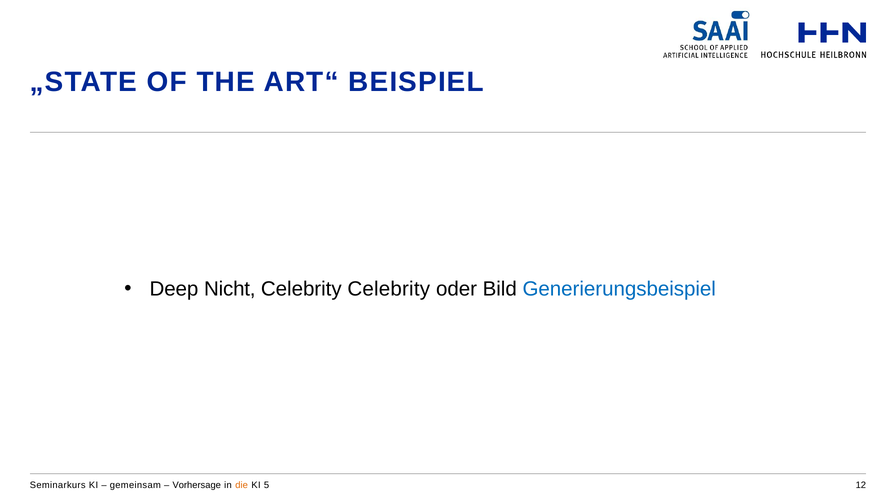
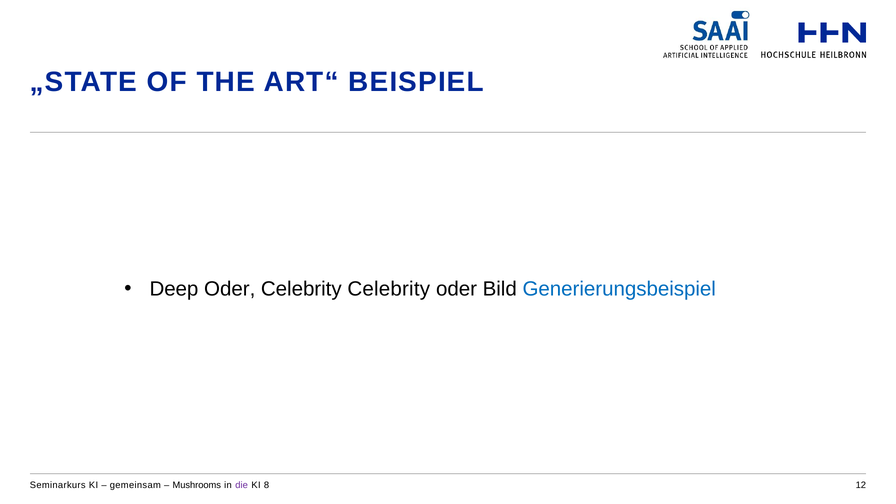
Deep Nicht: Nicht -> Oder (230, 289)
Vorhersage: Vorhersage -> Mushrooms (197, 485)
die colour: orange -> purple (242, 485)
5: 5 -> 8 (267, 485)
